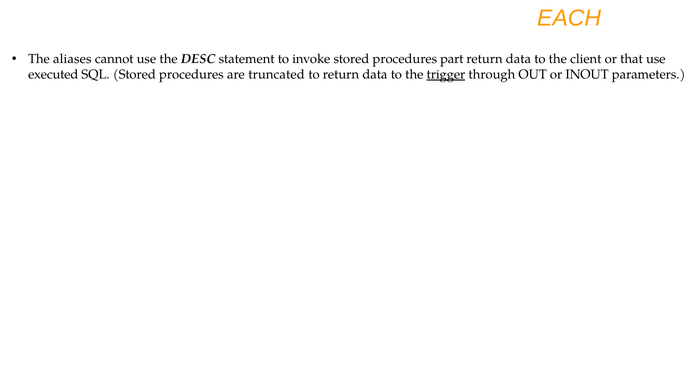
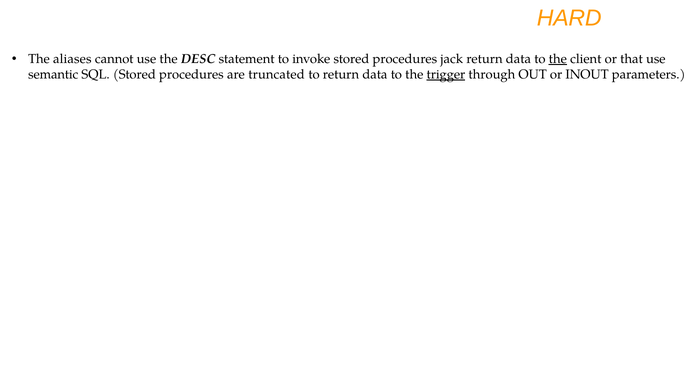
EACH: EACH -> HARD (569, 18)
part: part -> jack (452, 59)
the underline: none -> present (558, 59)
executed: executed -> semantic (53, 74)
